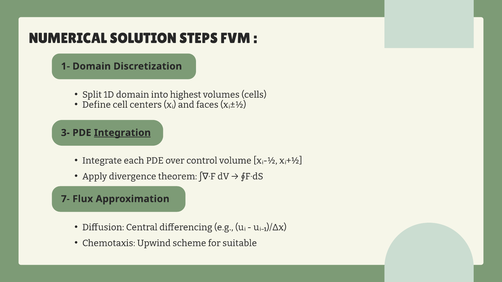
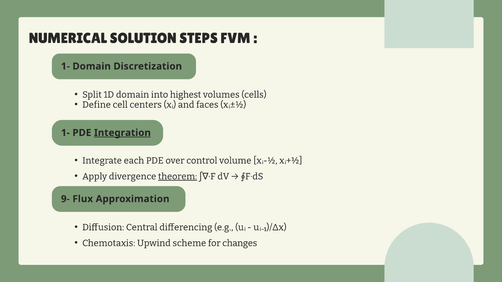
3-: 3- -> 1- (65, 133)
theorem underline: none -> present (178, 177)
7-: 7- -> 9- (65, 199)
suitable: suitable -> changes (240, 243)
